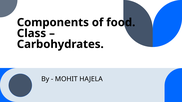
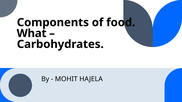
Class: Class -> What (32, 33)
